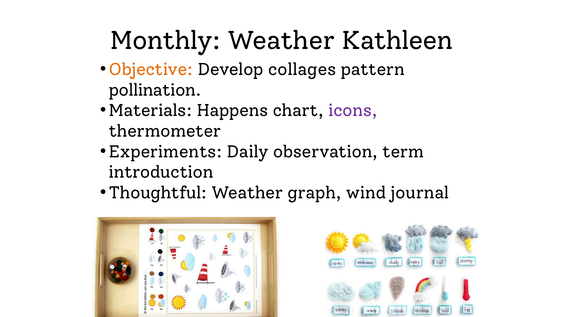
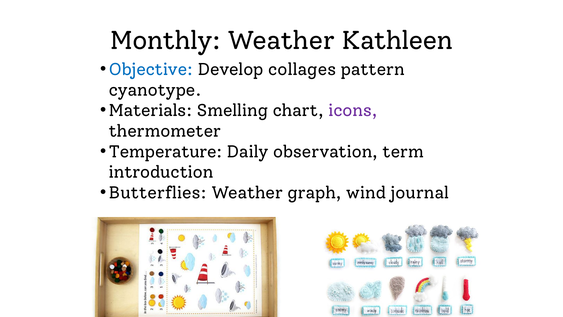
Objective colour: orange -> blue (151, 69)
pollination: pollination -> cyanotype (155, 90)
Happens: Happens -> Smelling (232, 110)
Experiments: Experiments -> Temperature (166, 152)
Thoughtful: Thoughtful -> Butterflies (158, 193)
